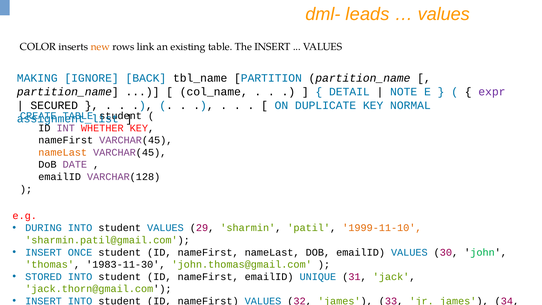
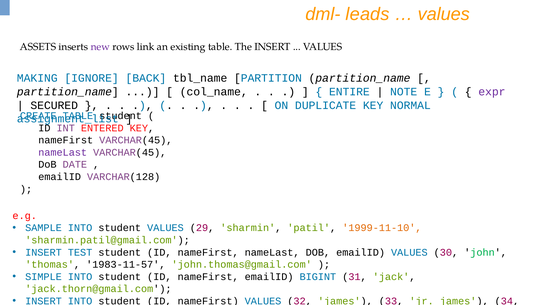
COLOR: COLOR -> ASSETS (38, 47)
new colour: orange -> purple (100, 47)
DETAIL: DETAIL -> ENTIRE (349, 92)
WHETHER: WHETHER -> ENTERED (102, 128)
nameLast colour: orange -> purple (63, 152)
DURING: DURING -> SAMPLE (43, 228)
ONCE: ONCE -> TEST (80, 252)
1983-11-30: 1983-11-30 -> 1983-11-57 (126, 264)
STORED: STORED -> SIMPLE (43, 277)
UNIQUE: UNIQUE -> BIGINT (318, 277)
